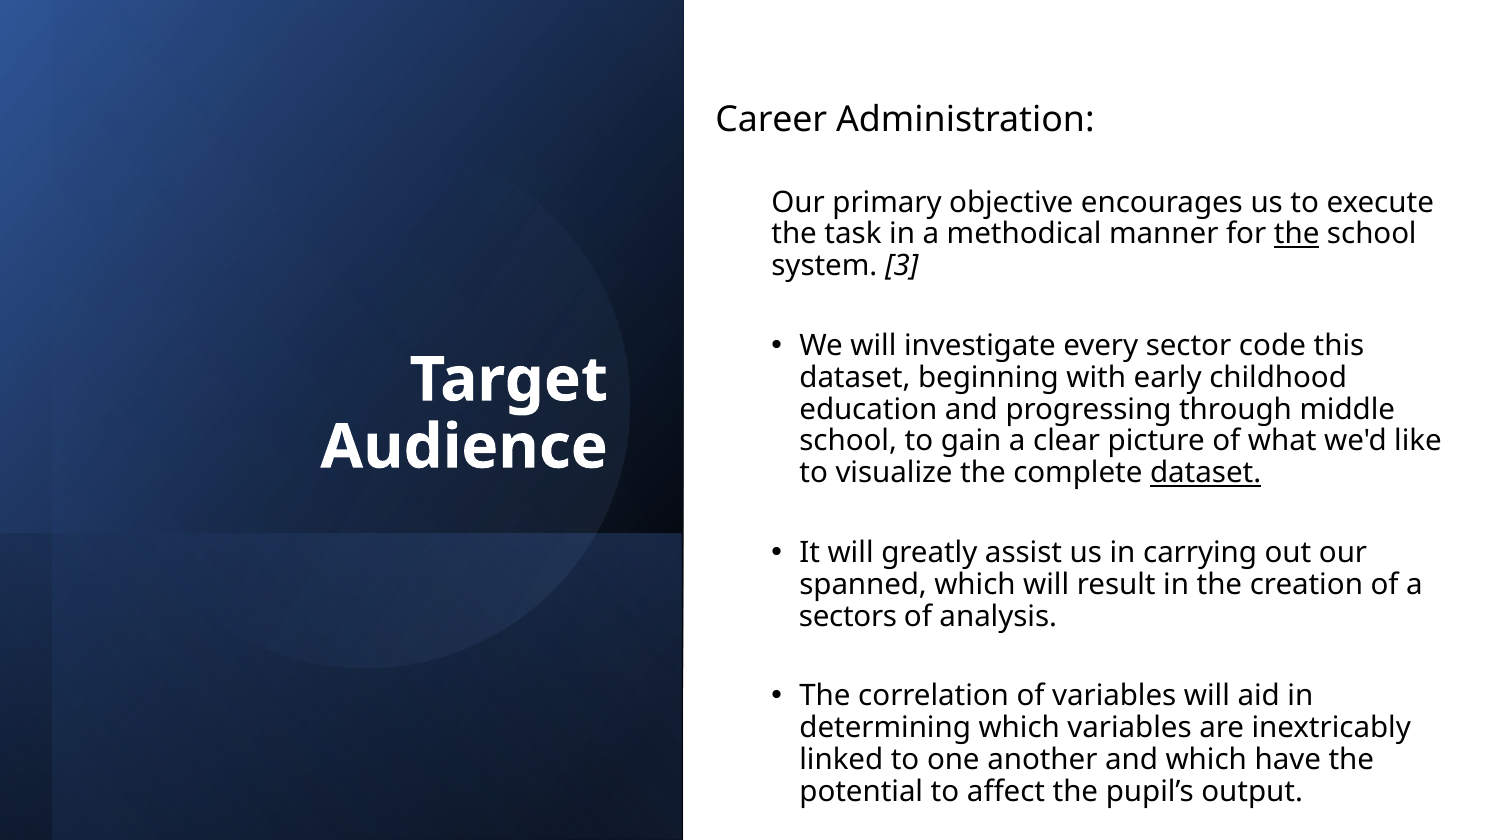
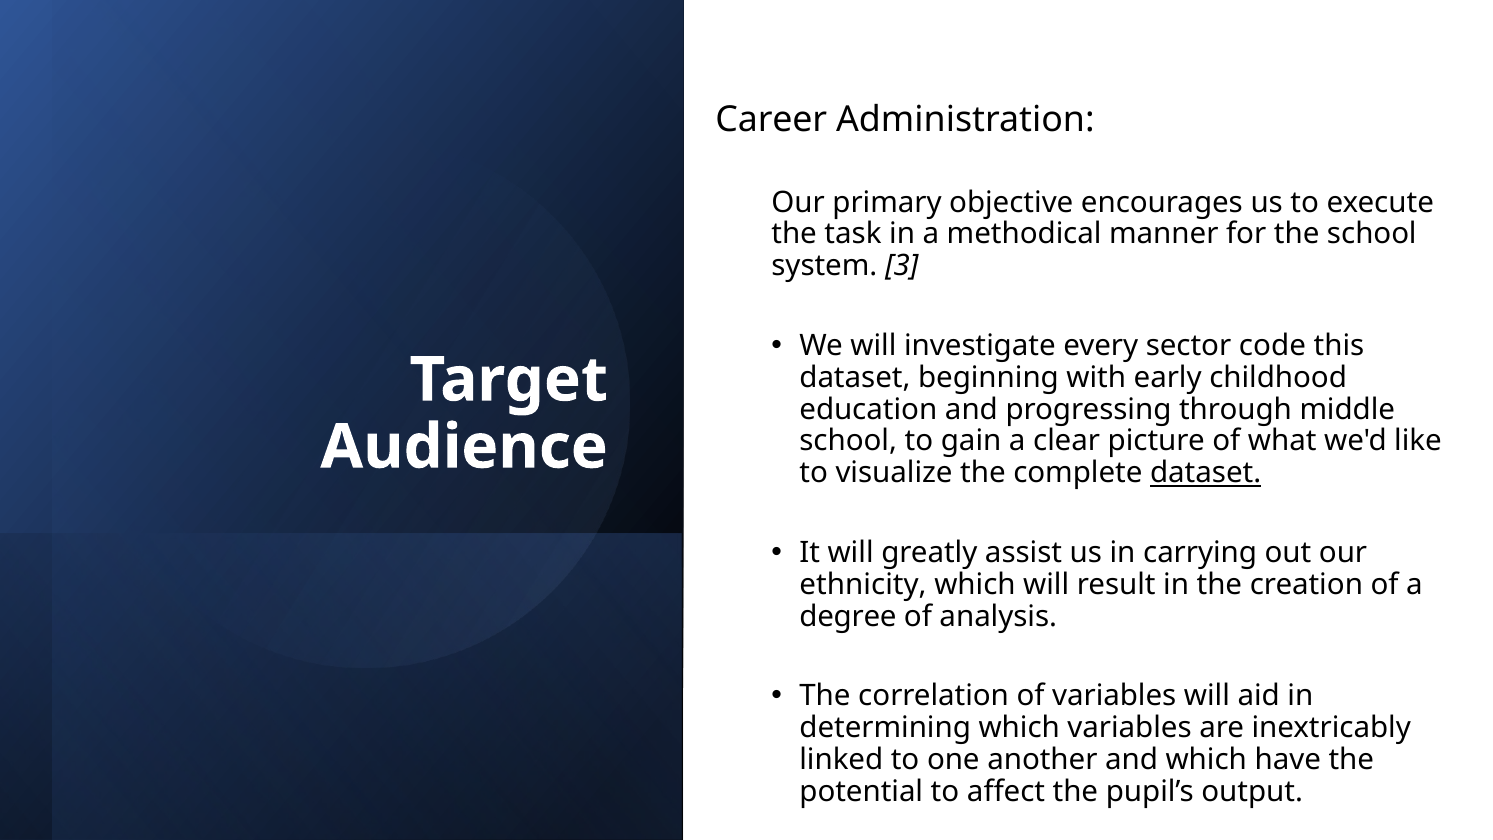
the underline: present -> none (1297, 234)
spanned: spanned -> ethnicity (863, 584)
sectors: sectors -> degree (848, 616)
